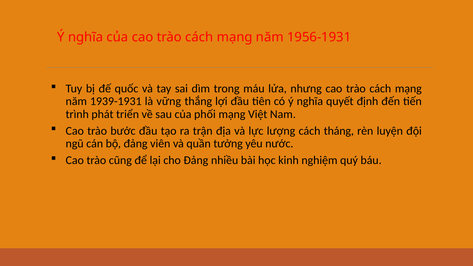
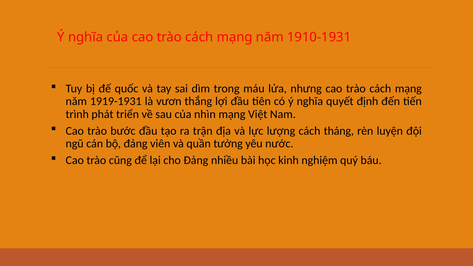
1956-1931: 1956-1931 -> 1910-1931 (319, 37)
1939-1931: 1939-1931 -> 1919-1931 (116, 101)
vững: vững -> vươn (169, 101)
phối: phối -> nhìn (205, 114)
